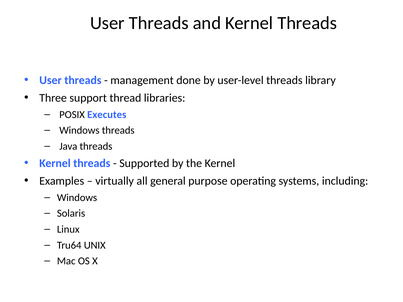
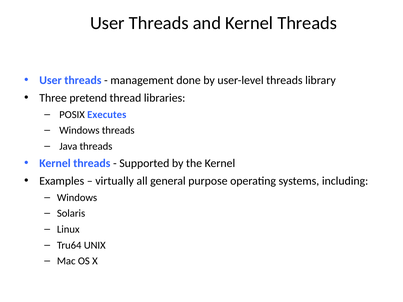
support: support -> pretend (88, 98)
